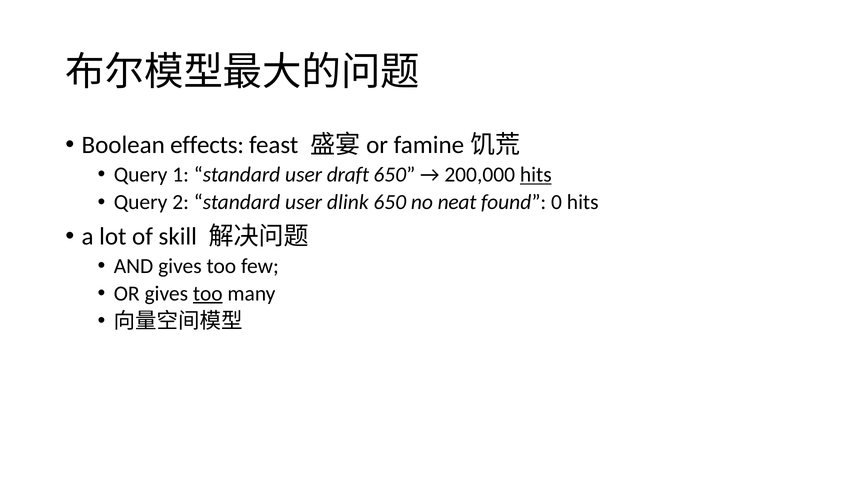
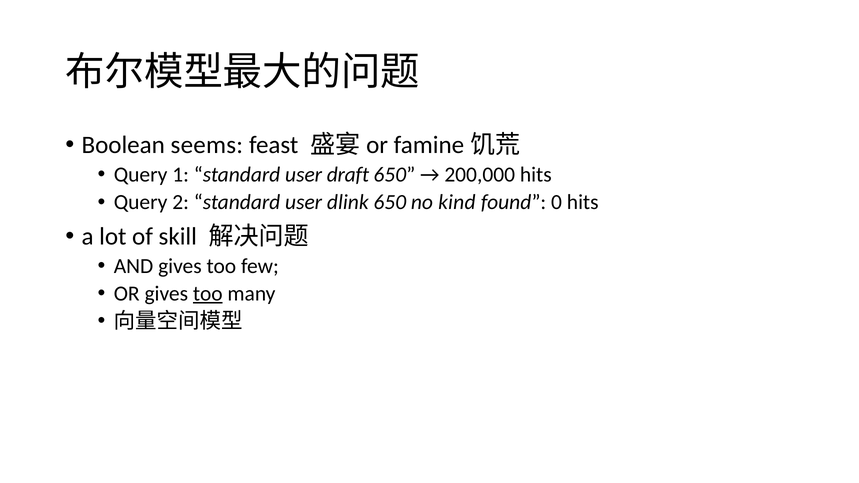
effects: effects -> seems (207, 145)
hits underline: present -> none (536, 175)
neat: neat -> kind (457, 202)
